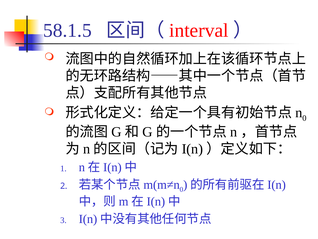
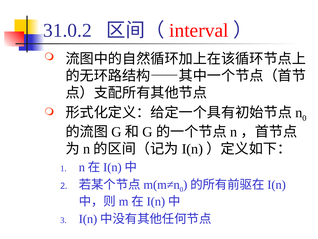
58.1.5: 58.1.5 -> 31.0.2 (67, 31)
